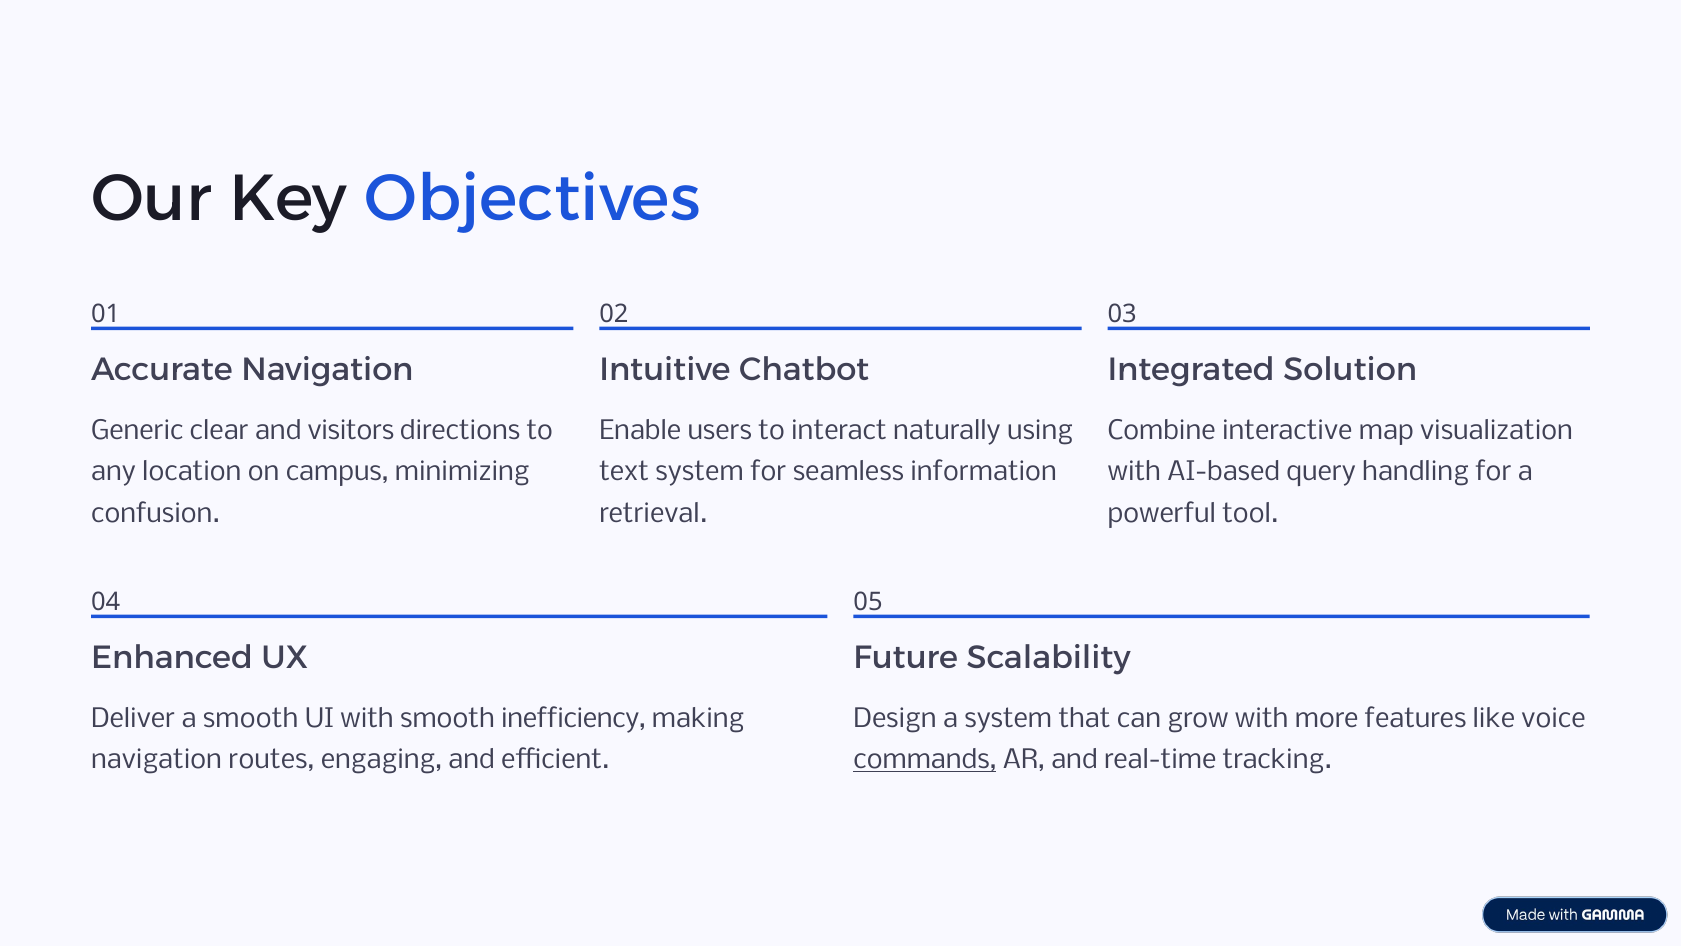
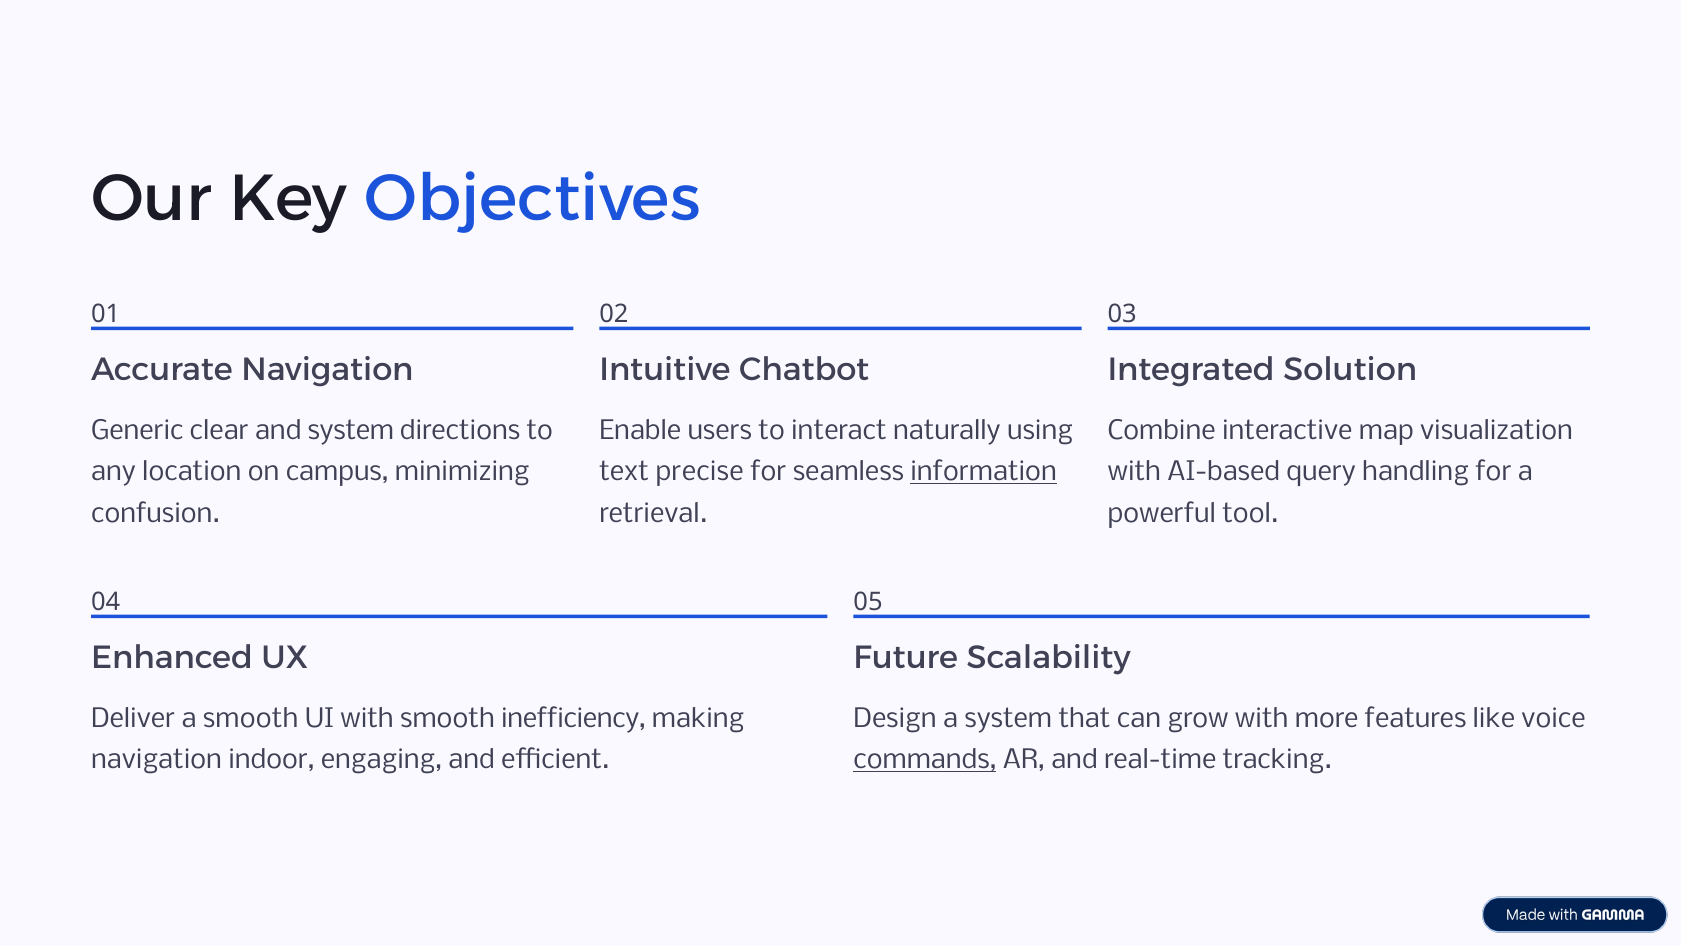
and visitors: visitors -> system (351, 431)
text system: system -> precise (700, 472)
information underline: none -> present (984, 472)
routes: routes -> indoor (271, 760)
